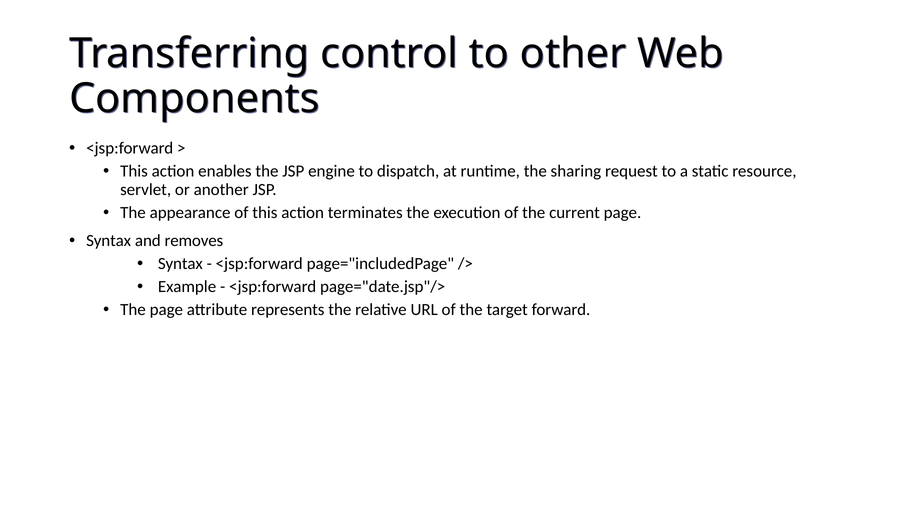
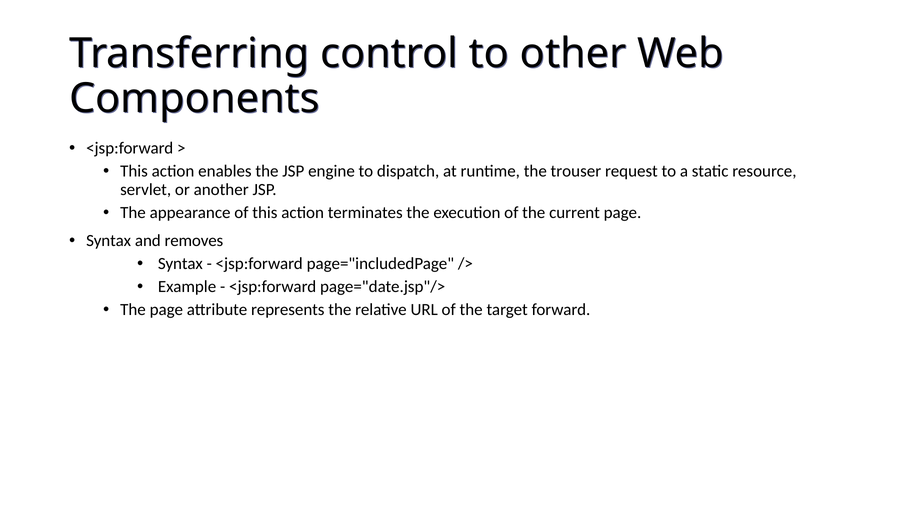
sharing: sharing -> trouser (576, 171)
